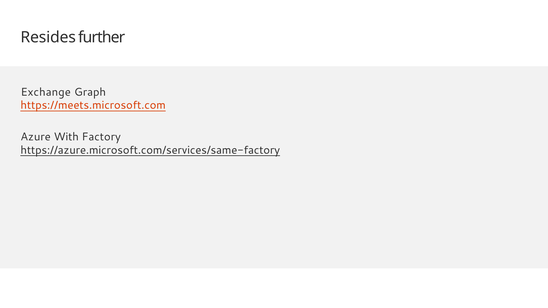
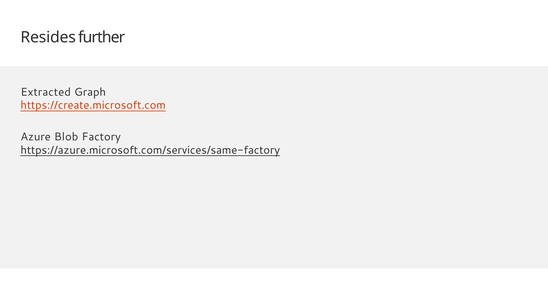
Exchange: Exchange -> Extracted (46, 92)
https://meets.microsoft.com: https://meets.microsoft.com -> https://create.microsoft.com (93, 105)
With: With -> Blob (66, 137)
